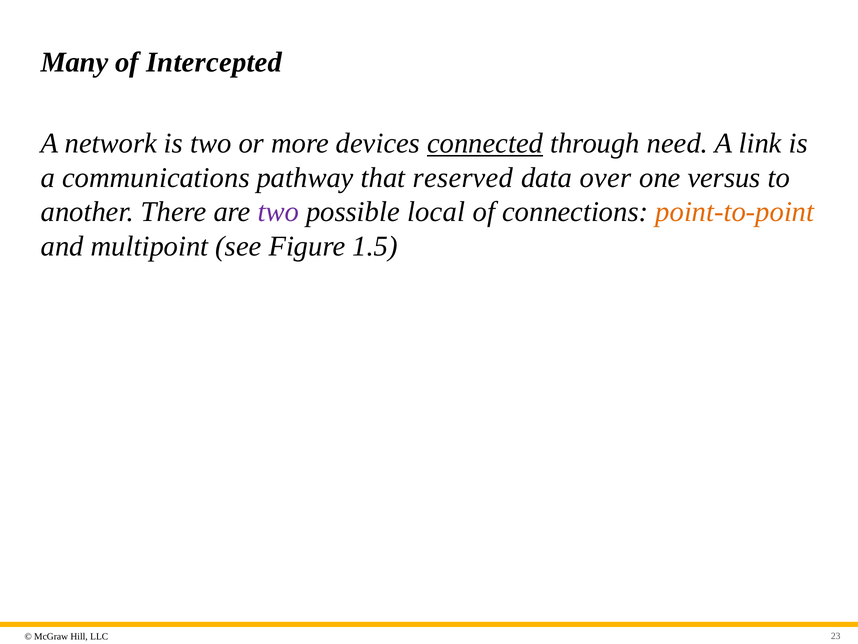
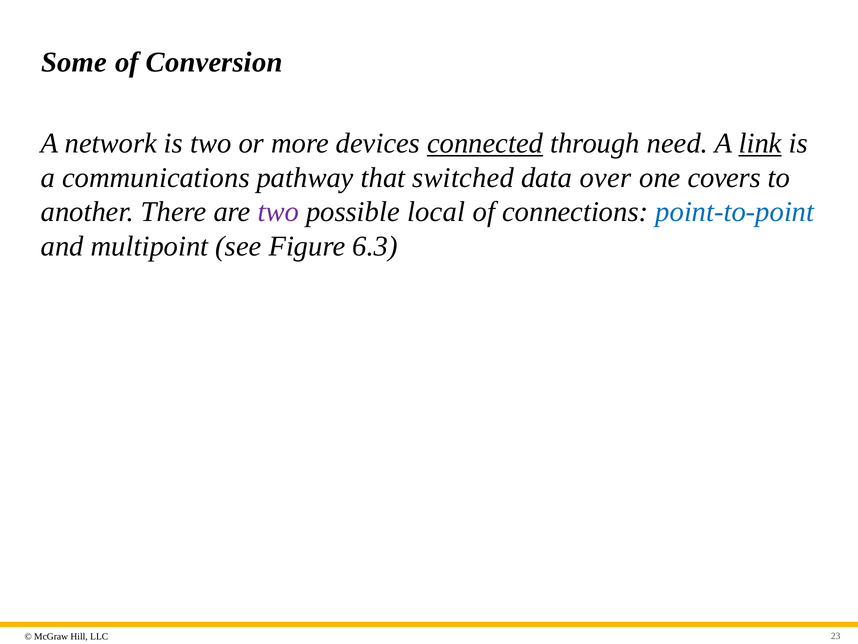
Many: Many -> Some (74, 62)
Intercepted: Intercepted -> Conversion (214, 62)
link underline: none -> present (760, 143)
reserved: reserved -> switched (463, 178)
versus: versus -> covers (724, 178)
point-to-point colour: orange -> blue (735, 212)
1.5: 1.5 -> 6.3 (375, 246)
